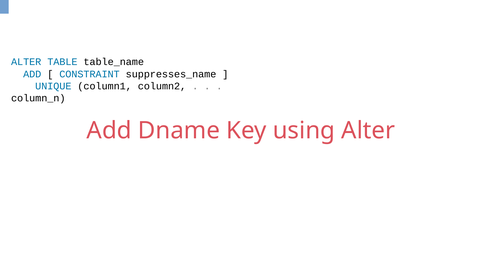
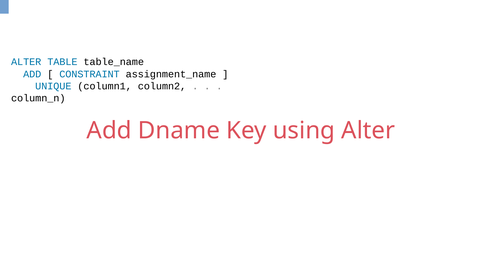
suppresses_name: suppresses_name -> assignment_name (171, 74)
